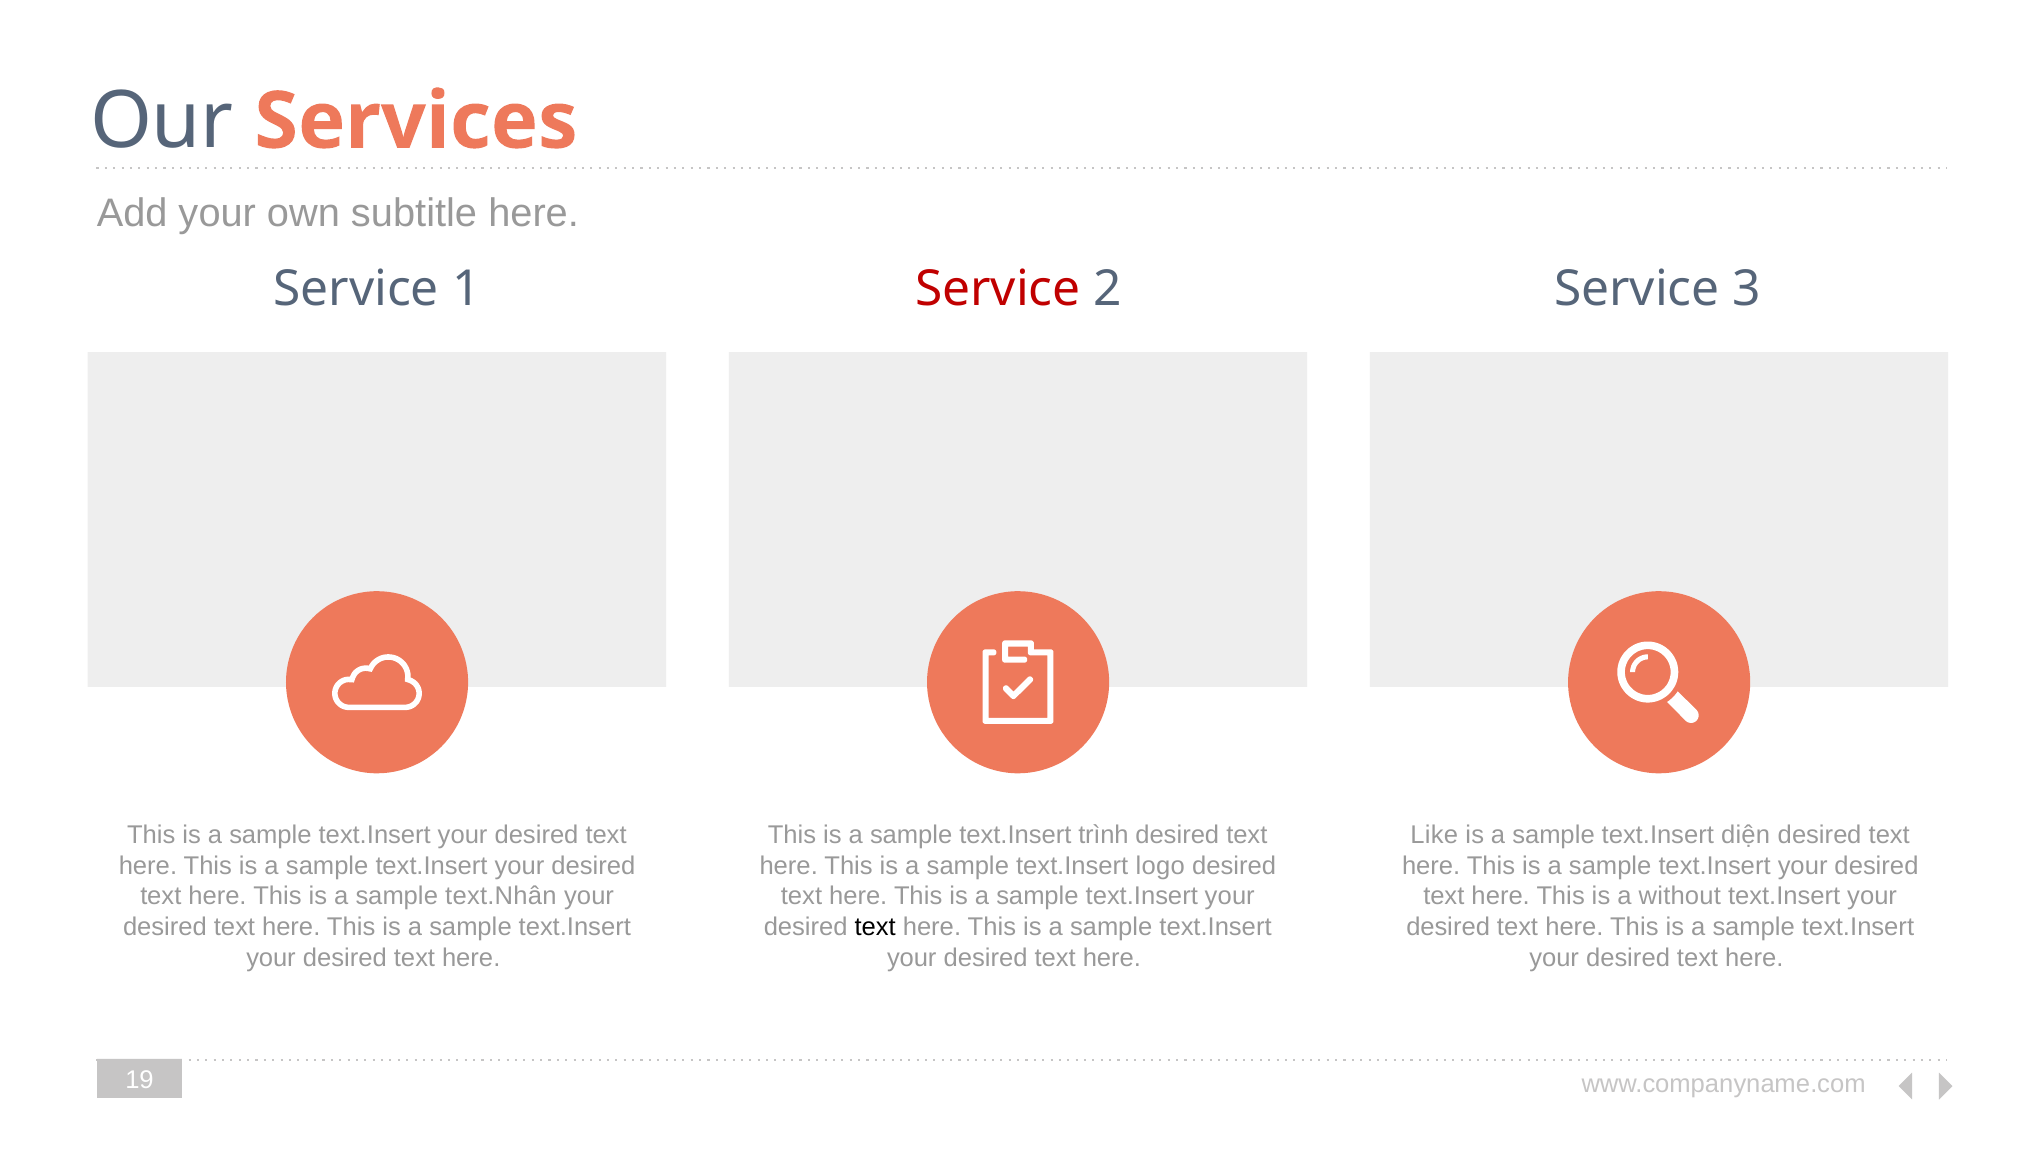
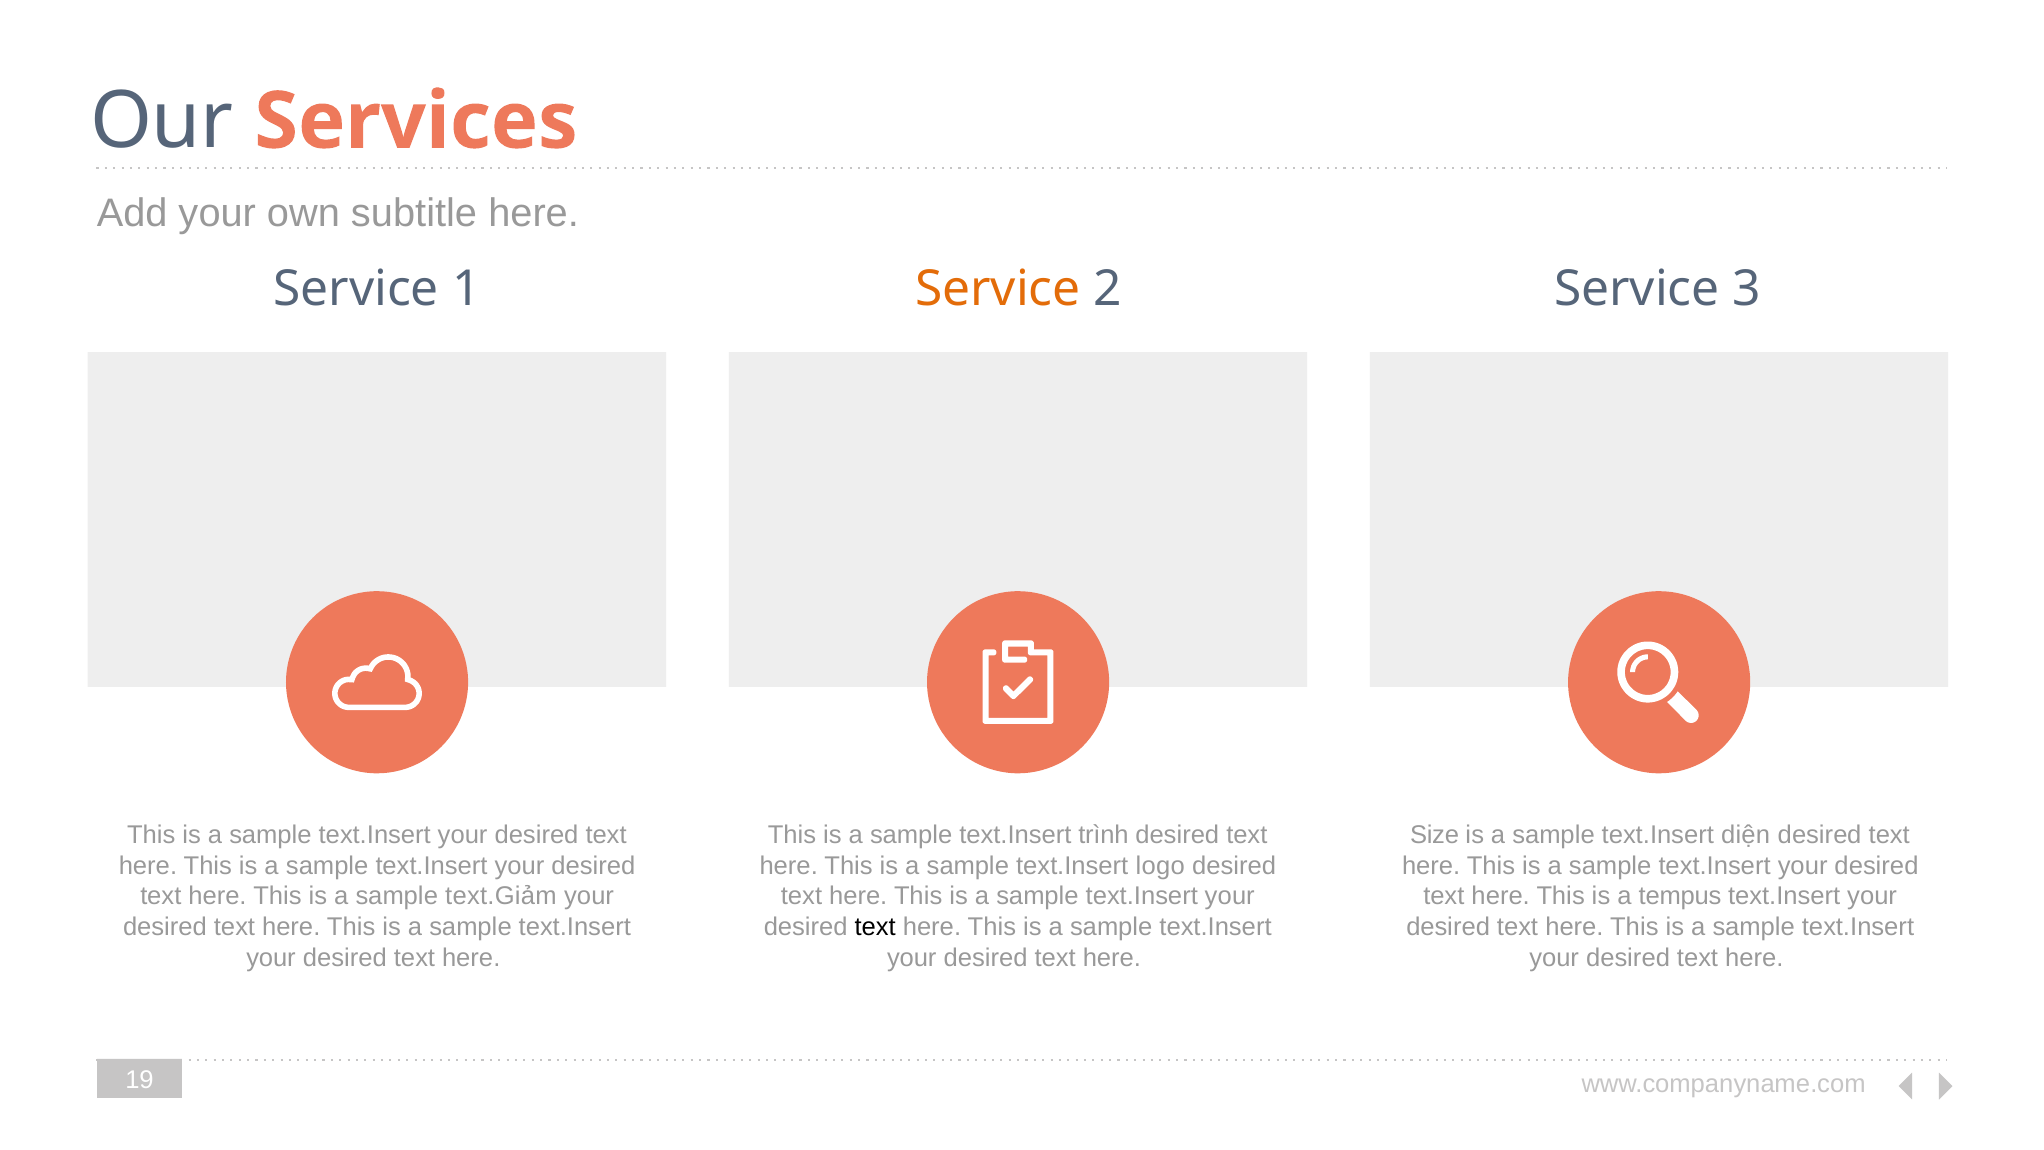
Service colour: red -> orange (998, 289)
Like: Like -> Size (1435, 835)
text.Nhân: text.Nhân -> text.Giảm (501, 896)
without: without -> tempus (1680, 896)
